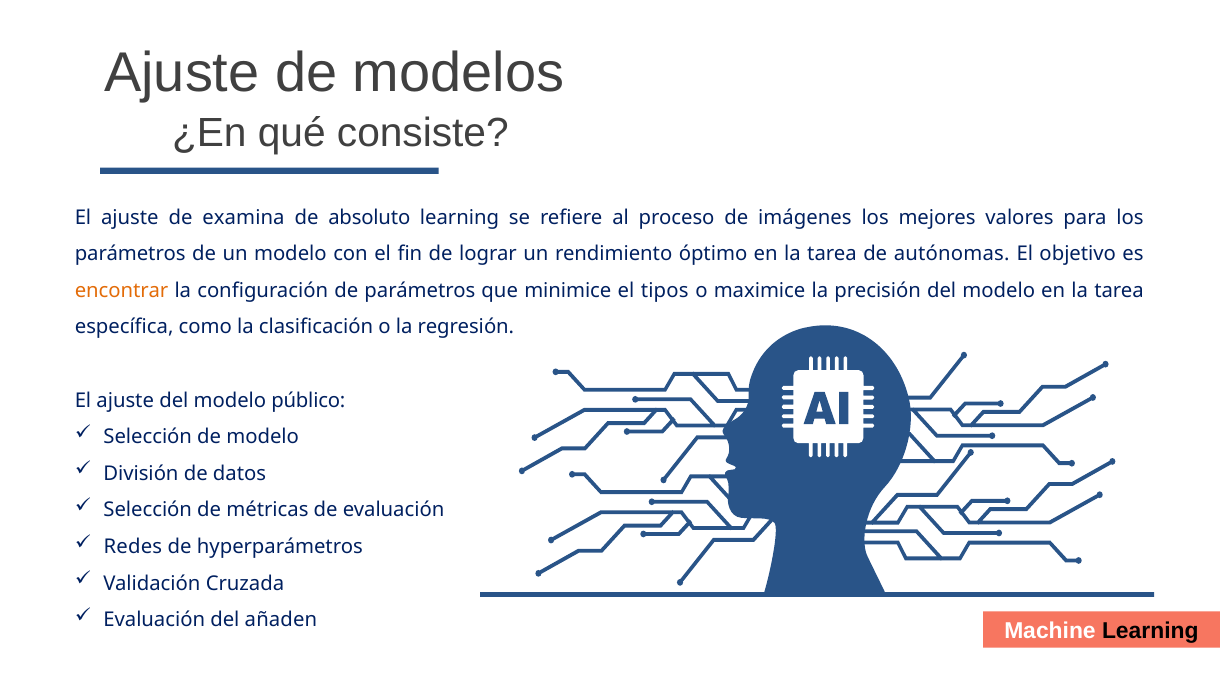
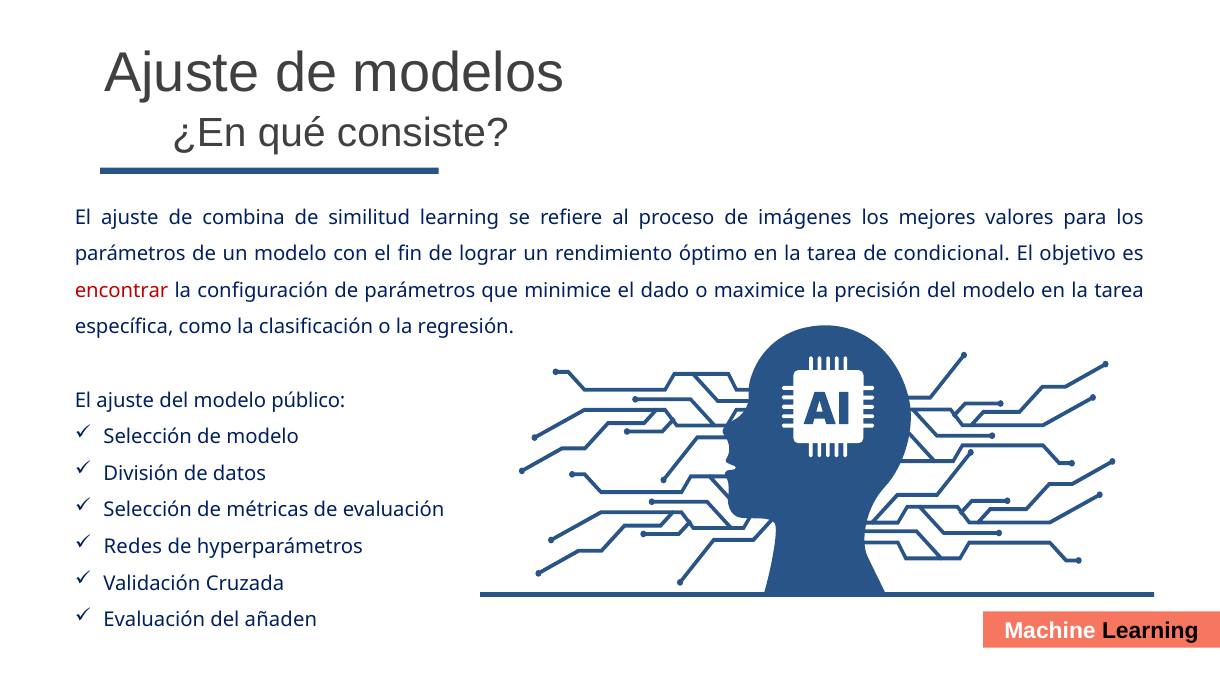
examina: examina -> combina (244, 217)
absoluto: absoluto -> similitud (369, 217)
autónomas: autónomas -> condicional (952, 254)
encontrar colour: orange -> red (122, 290)
tipos: tipos -> dado (665, 290)
